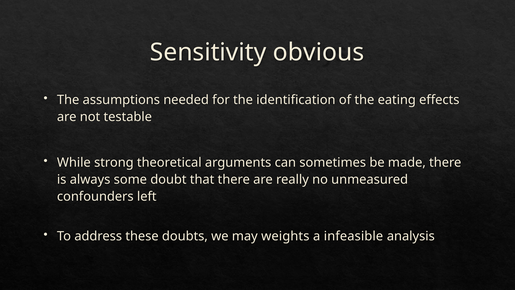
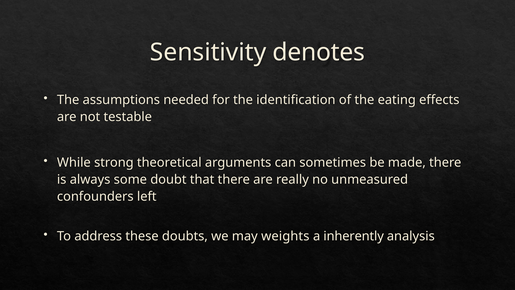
obvious: obvious -> denotes (319, 52)
infeasible: infeasible -> inherently (354, 236)
